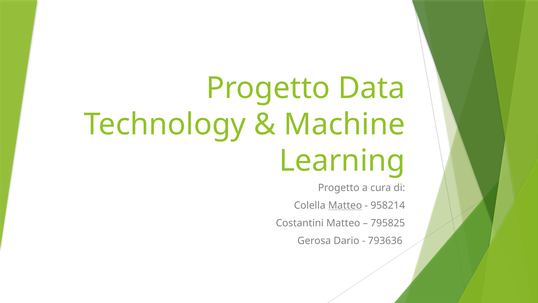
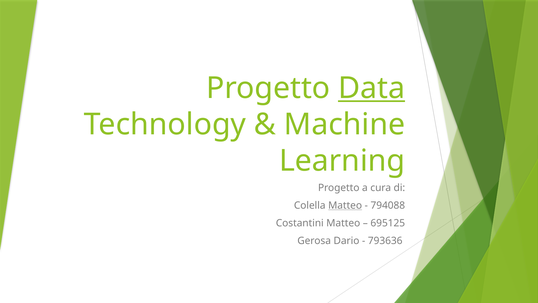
Data underline: none -> present (372, 88)
958214: 958214 -> 794088 (388, 205)
795825: 795825 -> 695125 (388, 223)
